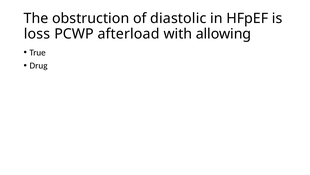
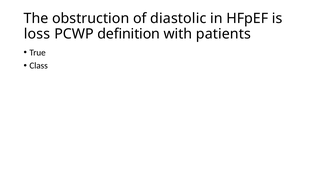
afterload: afterload -> definition (129, 34)
allowing: allowing -> patients (223, 34)
Drug: Drug -> Class (39, 65)
